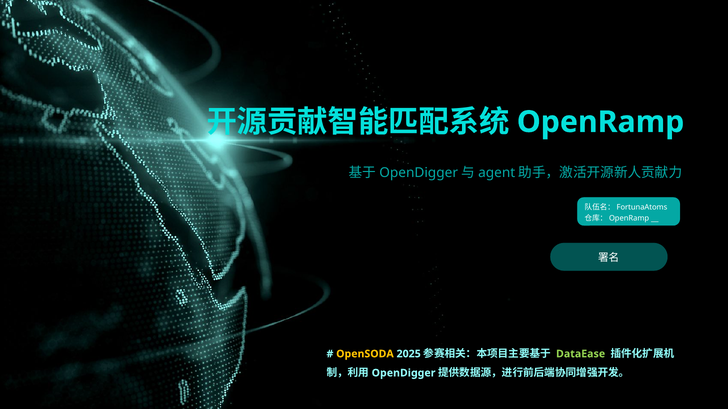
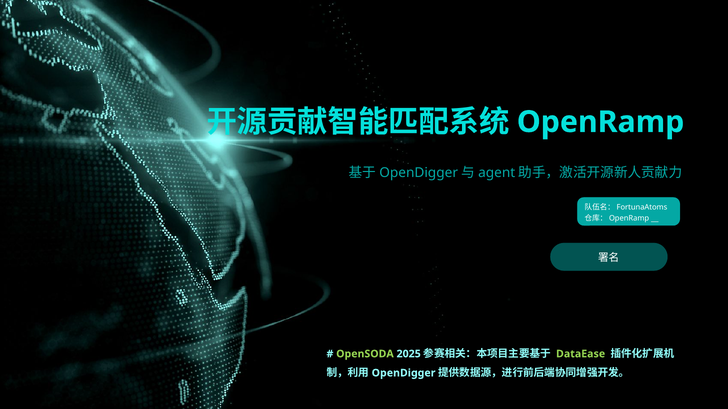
OpenSODA colour: yellow -> light green (365, 354)
